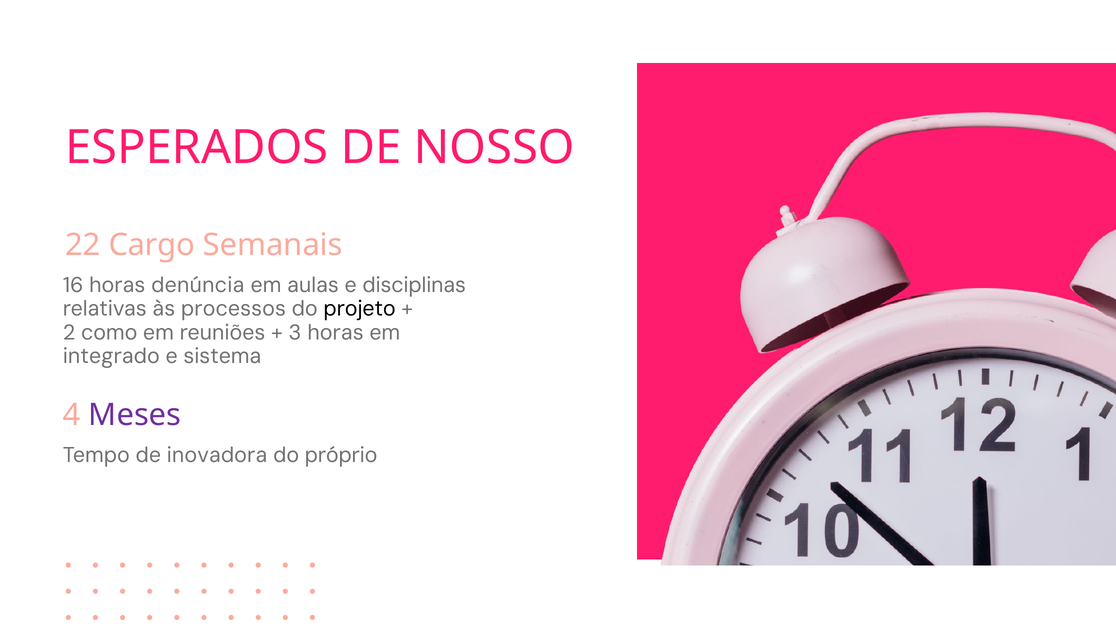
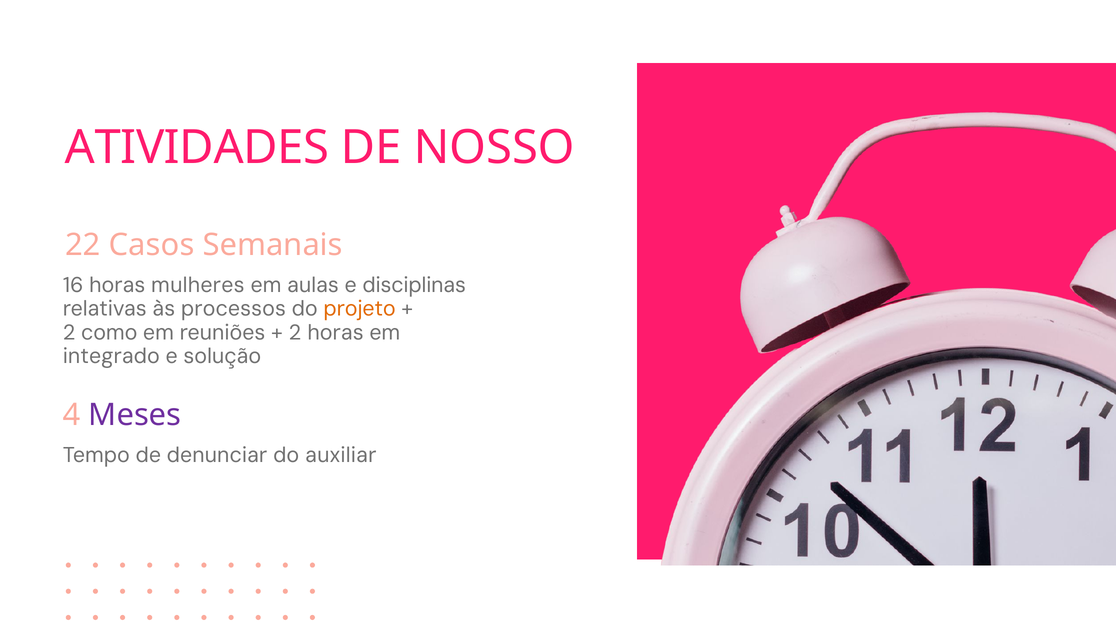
ESPERADOS: ESPERADOS -> ATIVIDADES (197, 147)
Cargo: Cargo -> Casos (152, 245)
denúncia: denúncia -> mulheres (198, 285)
projeto colour: black -> orange (360, 309)
3: 3 -> 2 (295, 332)
sistema: sistema -> solução (222, 356)
inovadora: inovadora -> denunciar (217, 455)
próprio: próprio -> auxiliar (341, 455)
